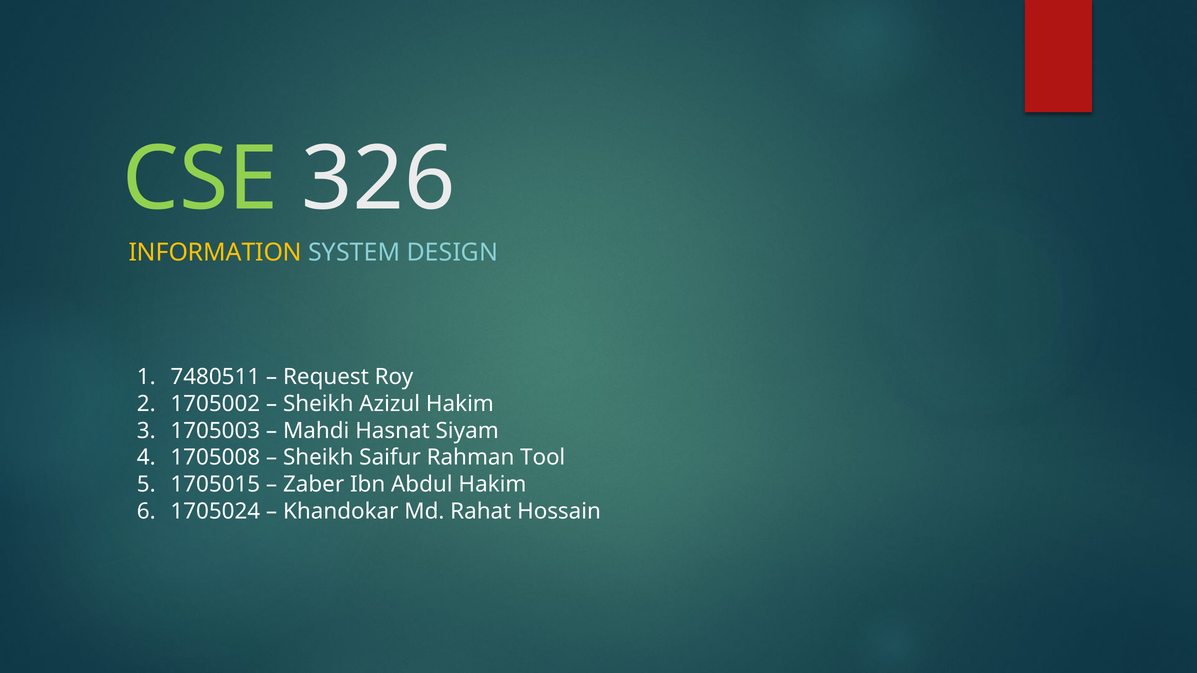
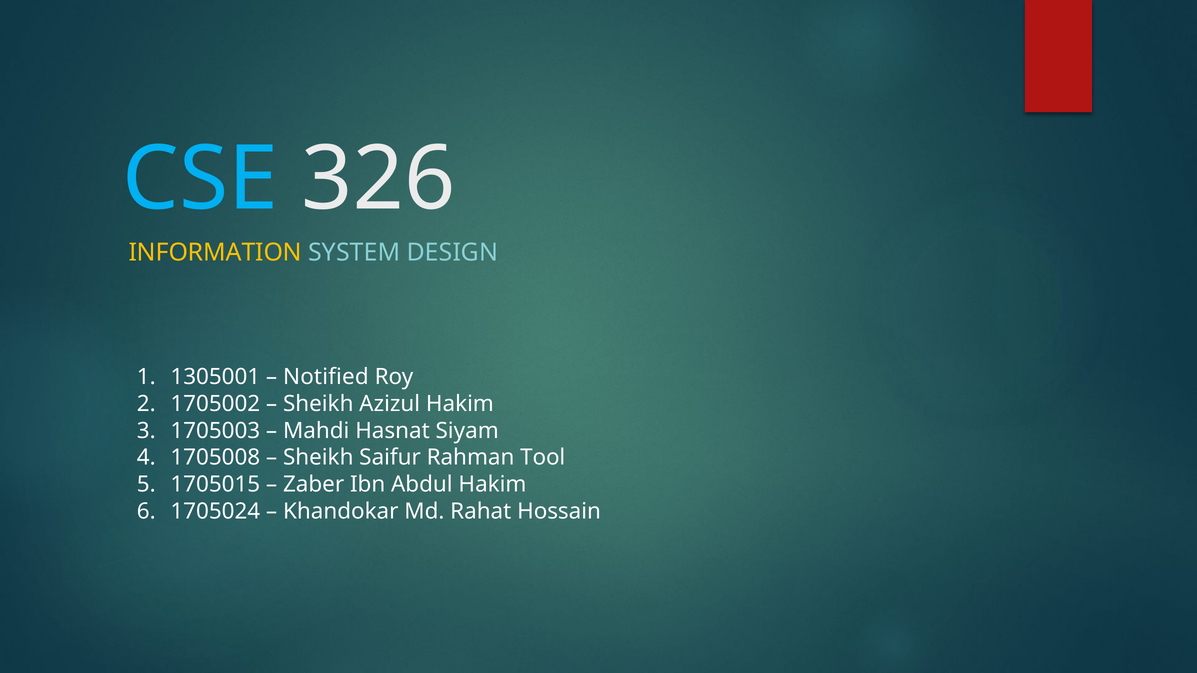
CSE colour: light green -> light blue (200, 179)
7480511: 7480511 -> 1305001 (215, 377)
Request: Request -> Notified (326, 377)
